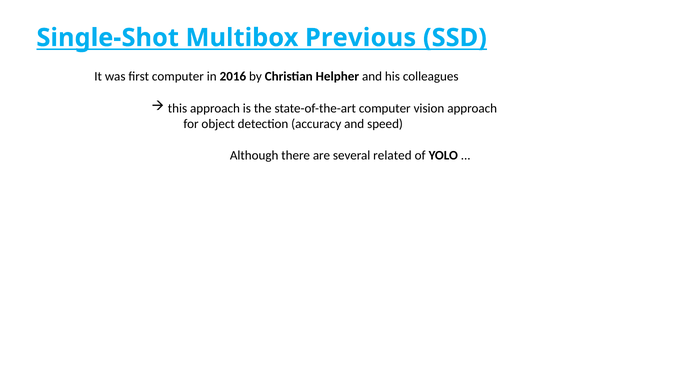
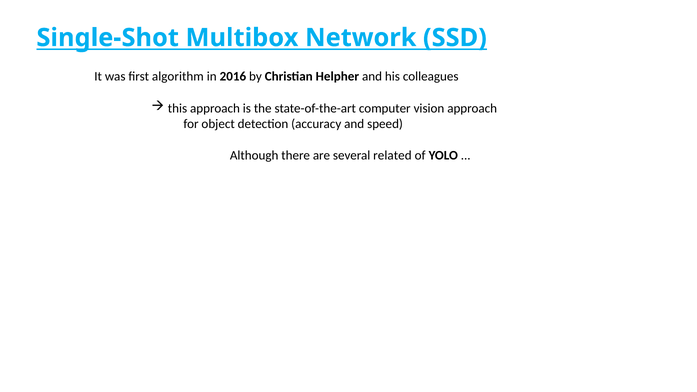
Previous: Previous -> Network (361, 38)
first computer: computer -> algorithm (178, 77)
